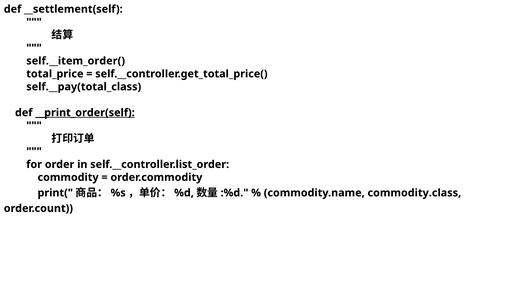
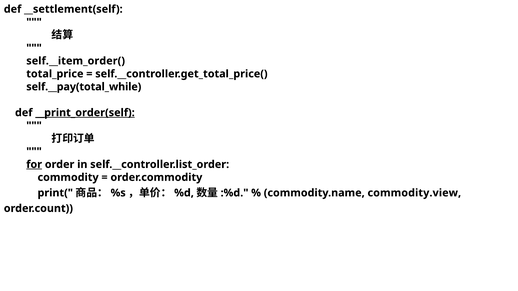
self.__pay(total_class: self.__pay(total_class -> self.__pay(total_while (84, 87)
for underline: none -> present (34, 165)
commodity.class: commodity.class -> commodity.view (414, 193)
